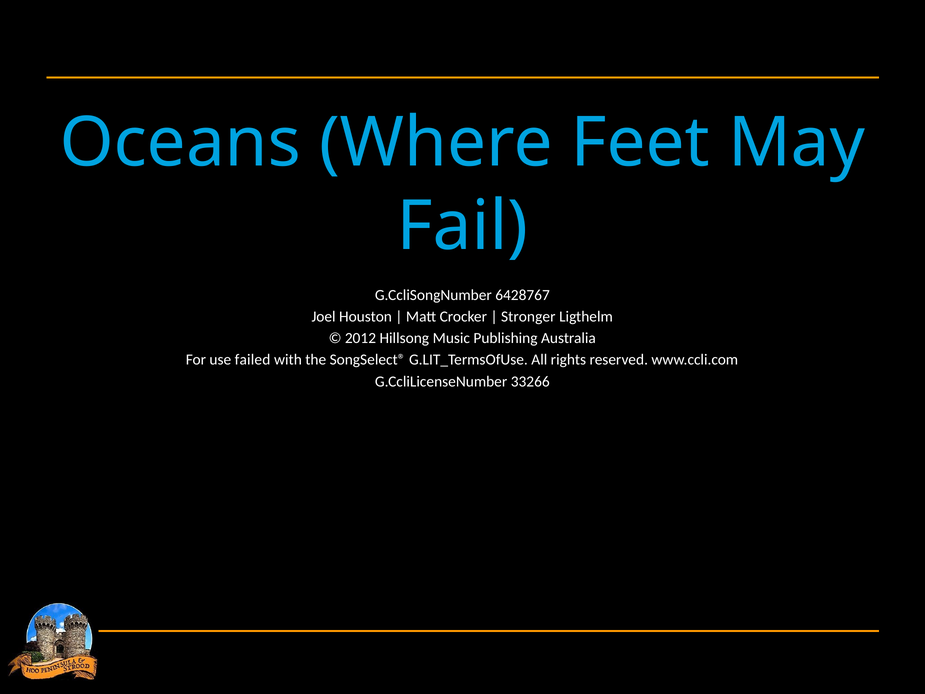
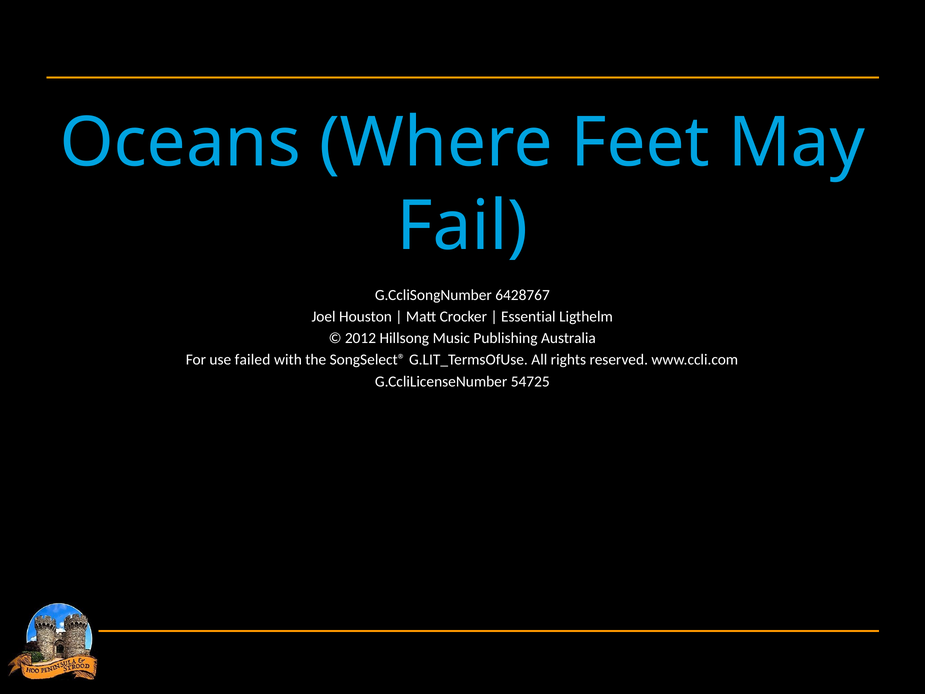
Stronger: Stronger -> Essential (528, 317)
33266: 33266 -> 54725 (530, 381)
